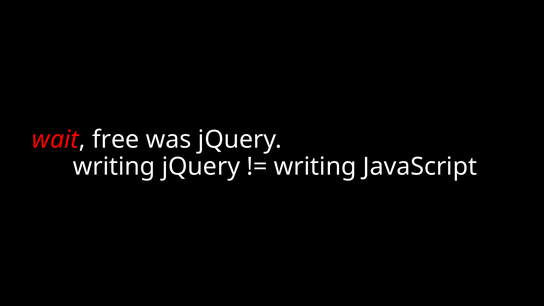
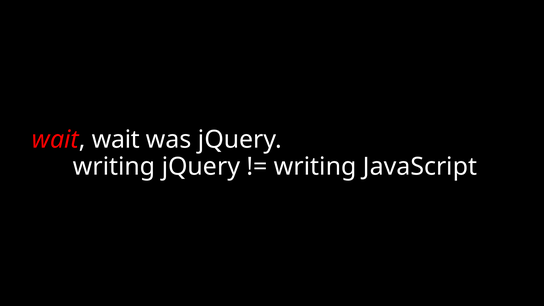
wait free: free -> wait (116, 140)
